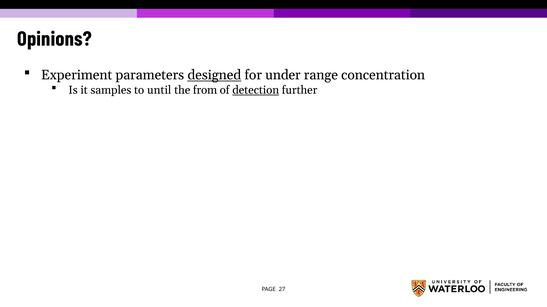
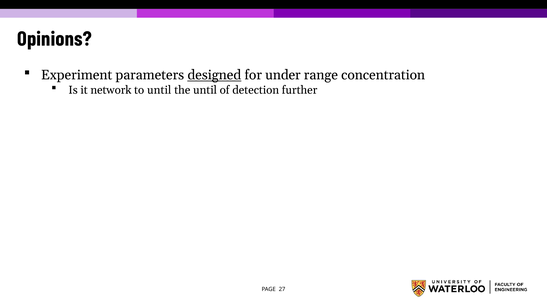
samples: samples -> network (111, 90)
the from: from -> until (205, 90)
detection underline: present -> none (256, 90)
